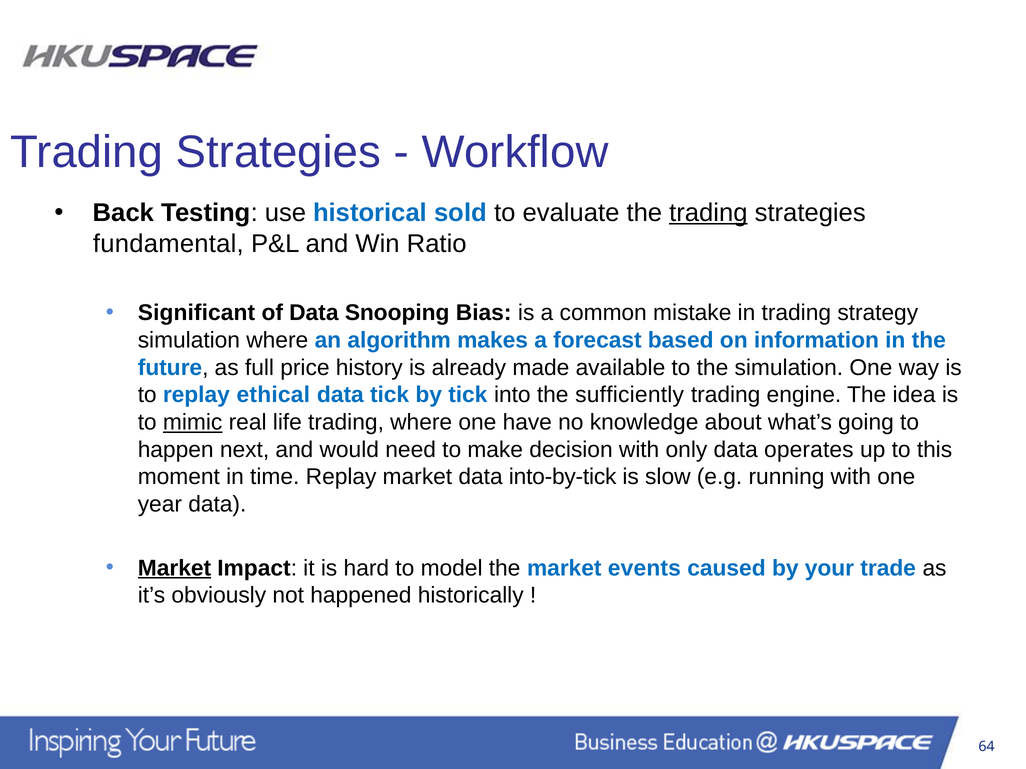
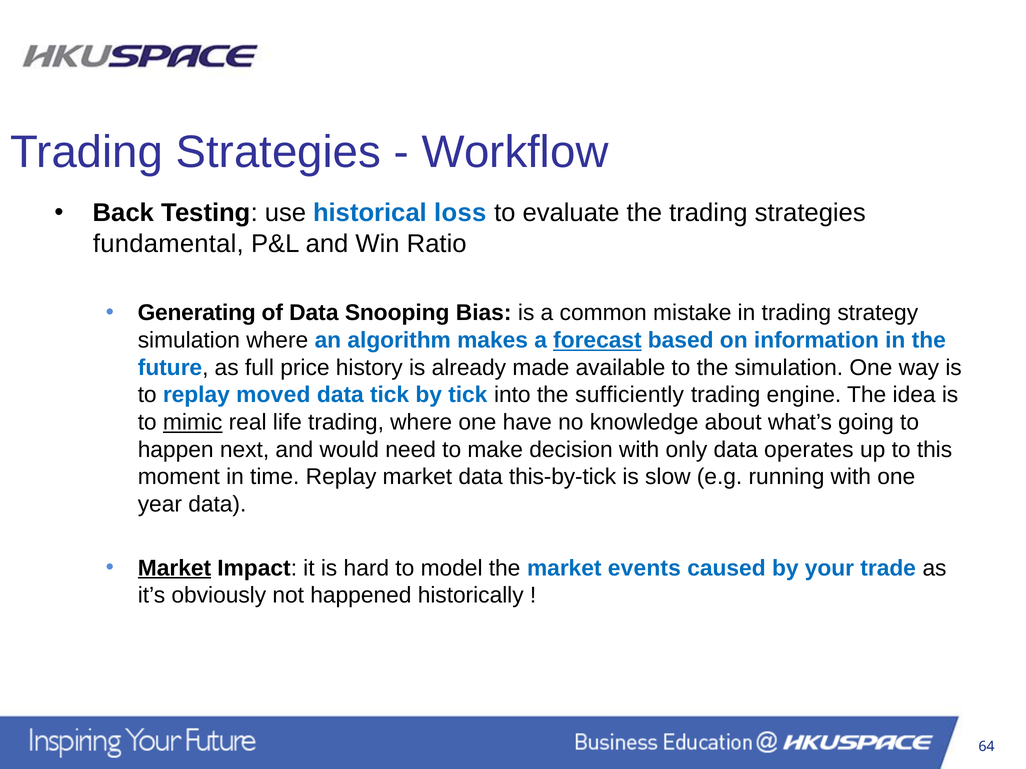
sold: sold -> loss (460, 213)
trading underline: present -> none (708, 213)
Significant: Significant -> Generating (197, 313)
forecast underline: none -> present (597, 341)
ethical: ethical -> moved (273, 395)
into-by-tick: into-by-tick -> this-by-tick (563, 477)
